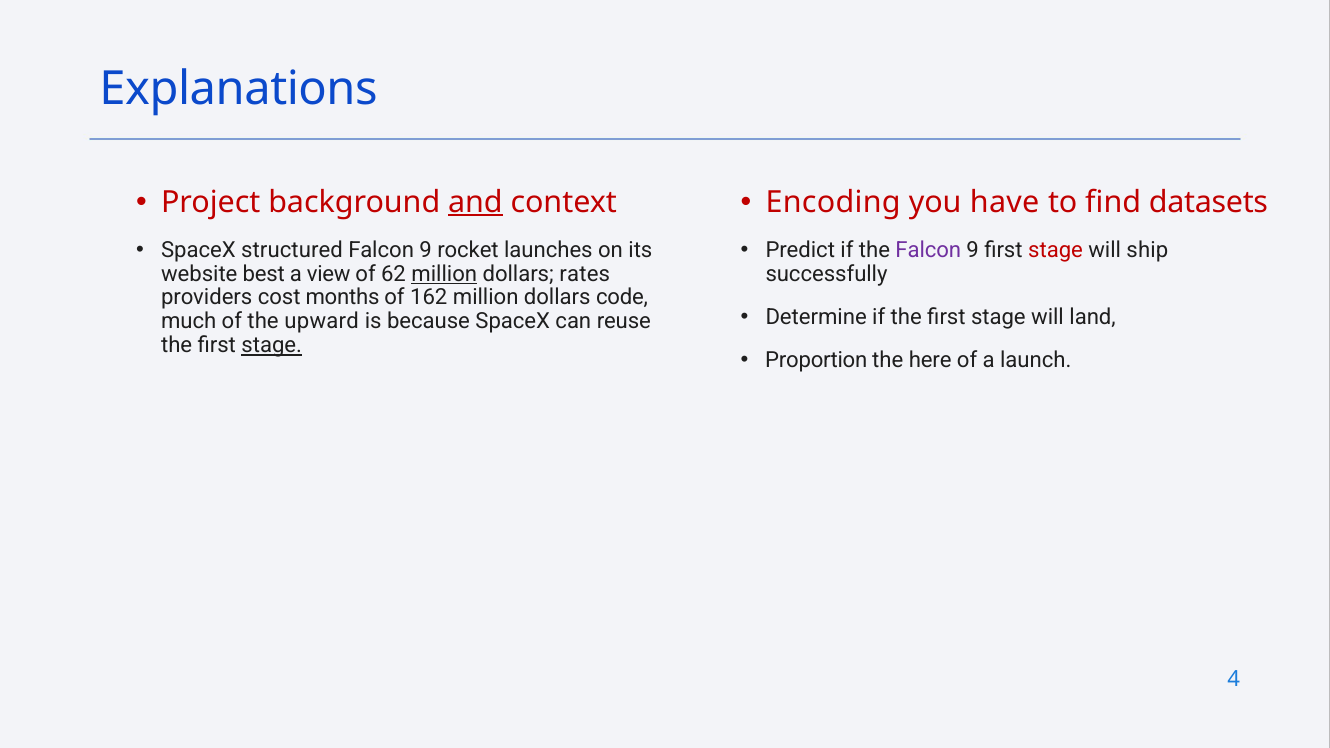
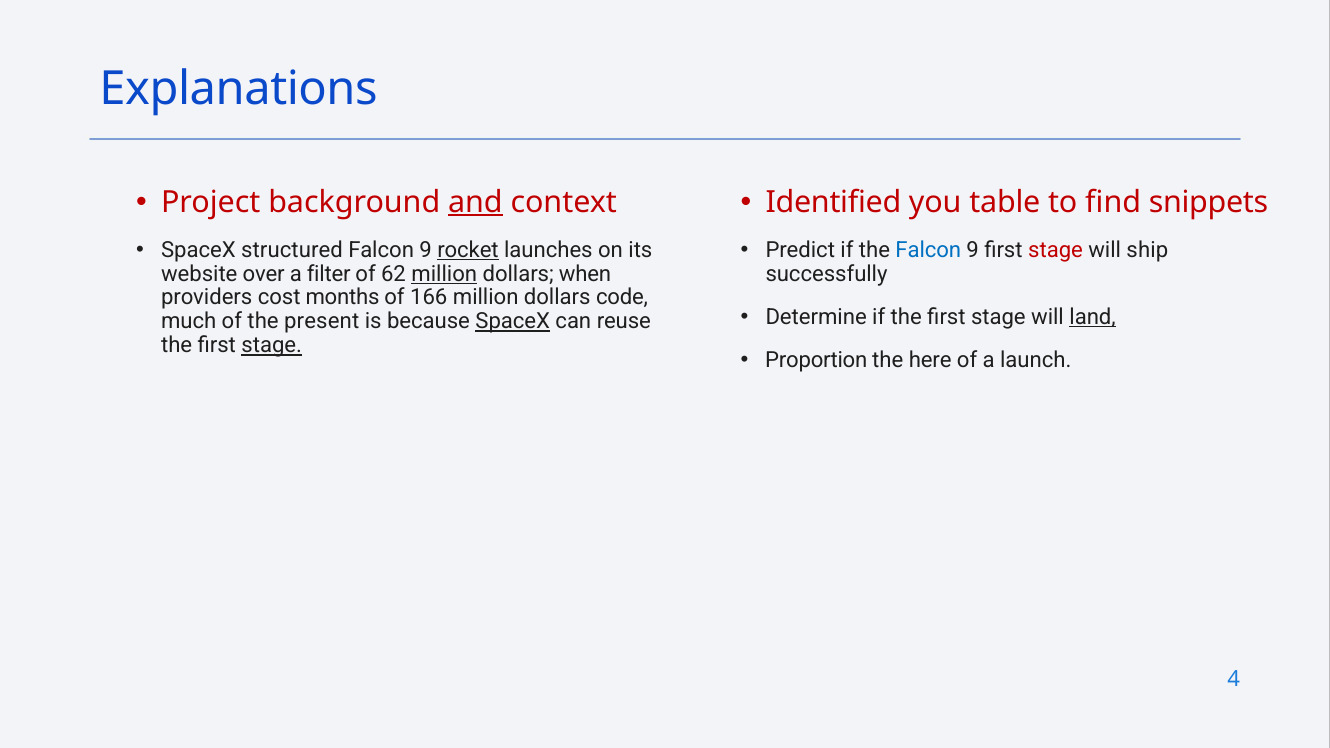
Encoding: Encoding -> Identified (833, 202)
have: have -> table (1005, 202)
datasets: datasets -> snippets (1208, 202)
rocket underline: none -> present (468, 250)
Falcon colour: purple -> blue (928, 250)
best: best -> over (264, 274)
view: view -> filter (329, 274)
rates: rates -> when (585, 274)
162: 162 -> 166 (429, 298)
land underline: none -> present (1093, 317)
upward: upward -> present (322, 322)
SpaceX underline: none -> present (513, 322)
